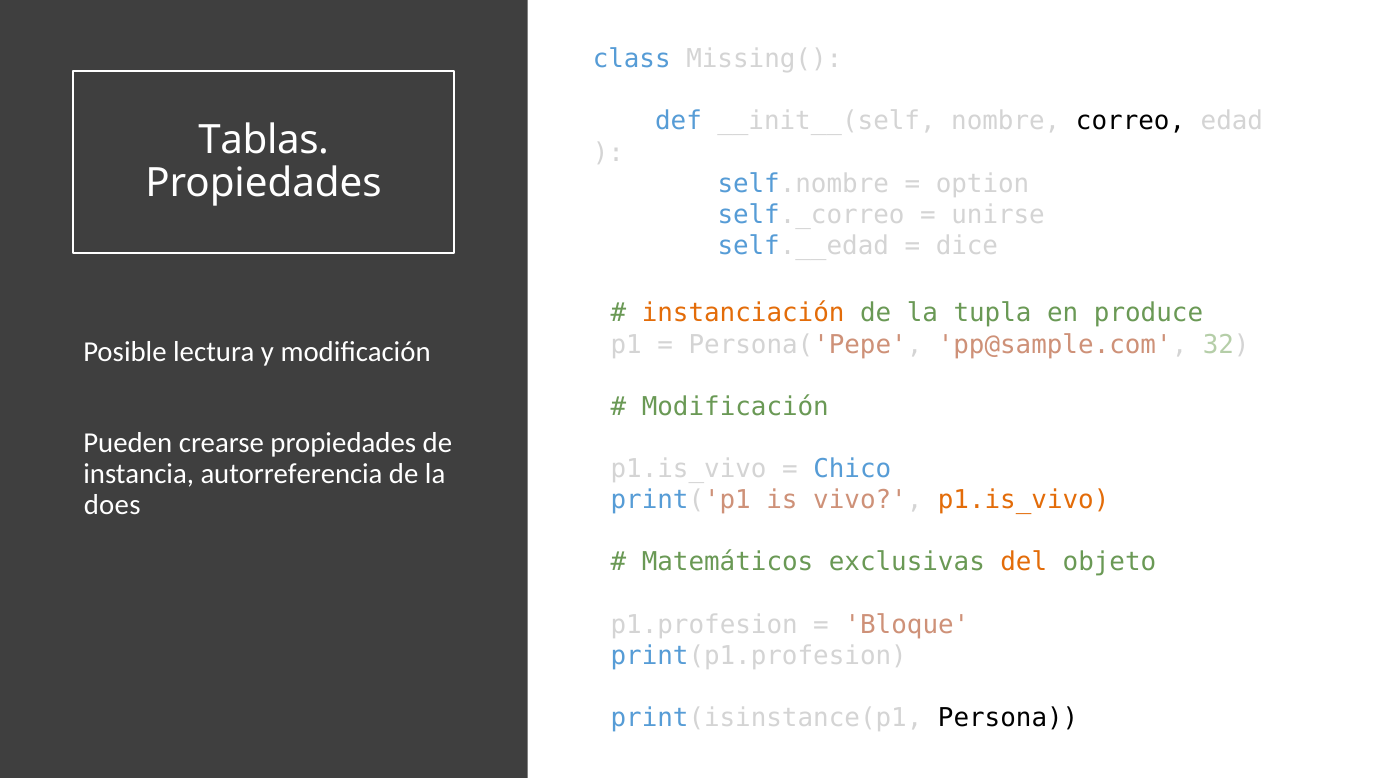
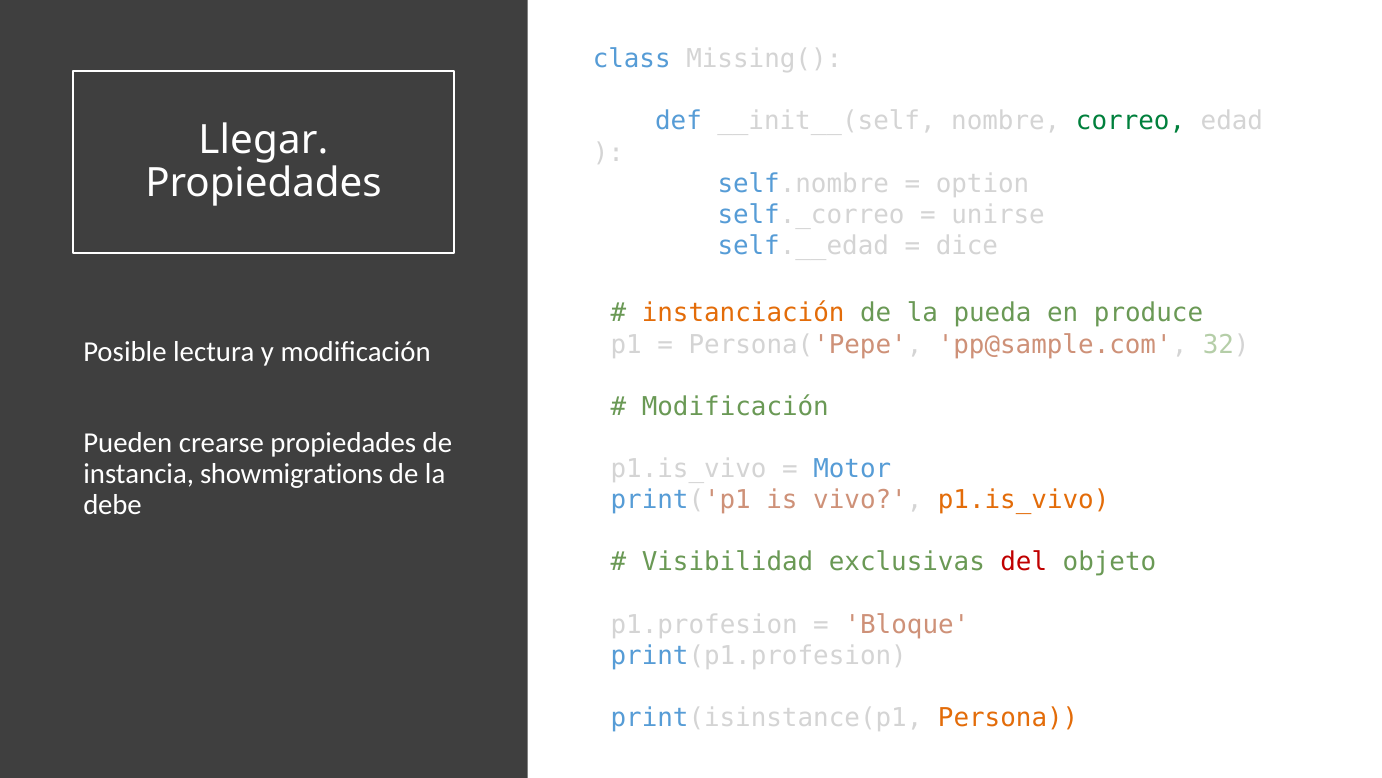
correo colour: black -> green (1131, 121)
Tablas: Tablas -> Llegar (263, 140)
tupla: tupla -> pueda (993, 313)
Chico: Chico -> Motor (852, 469)
autorreferencia: autorreferencia -> showmigrations (292, 474)
does: does -> debe (112, 505)
Matemáticos: Matemáticos -> Visibilidad (728, 562)
del colour: orange -> red (1024, 562)
Persona colour: black -> orange (1008, 717)
